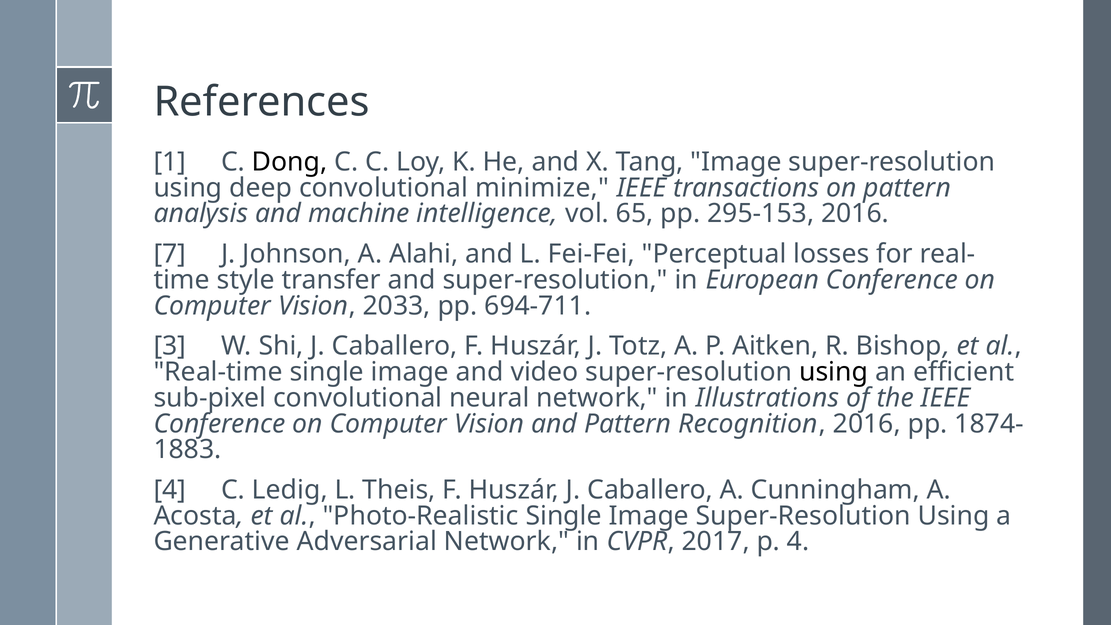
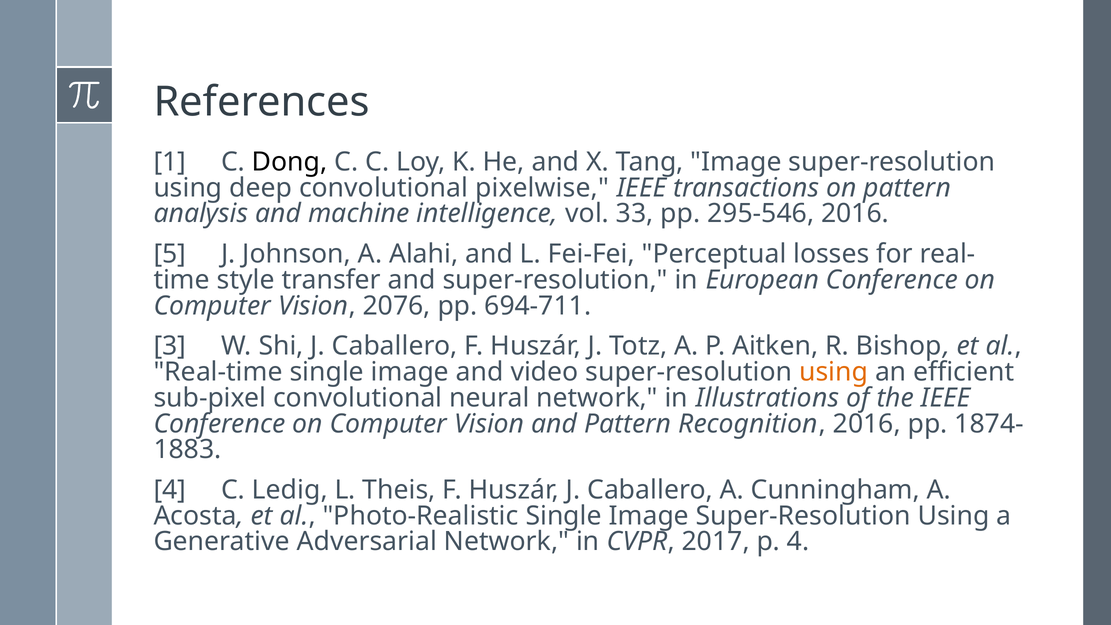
minimize: minimize -> pixelwise (542, 188)
65: 65 -> 33 (635, 214)
295-153: 295-153 -> 295-546 (761, 214)
7: 7 -> 5 (170, 254)
2033: 2033 -> 2076 (397, 306)
using colour: black -> orange (834, 372)
